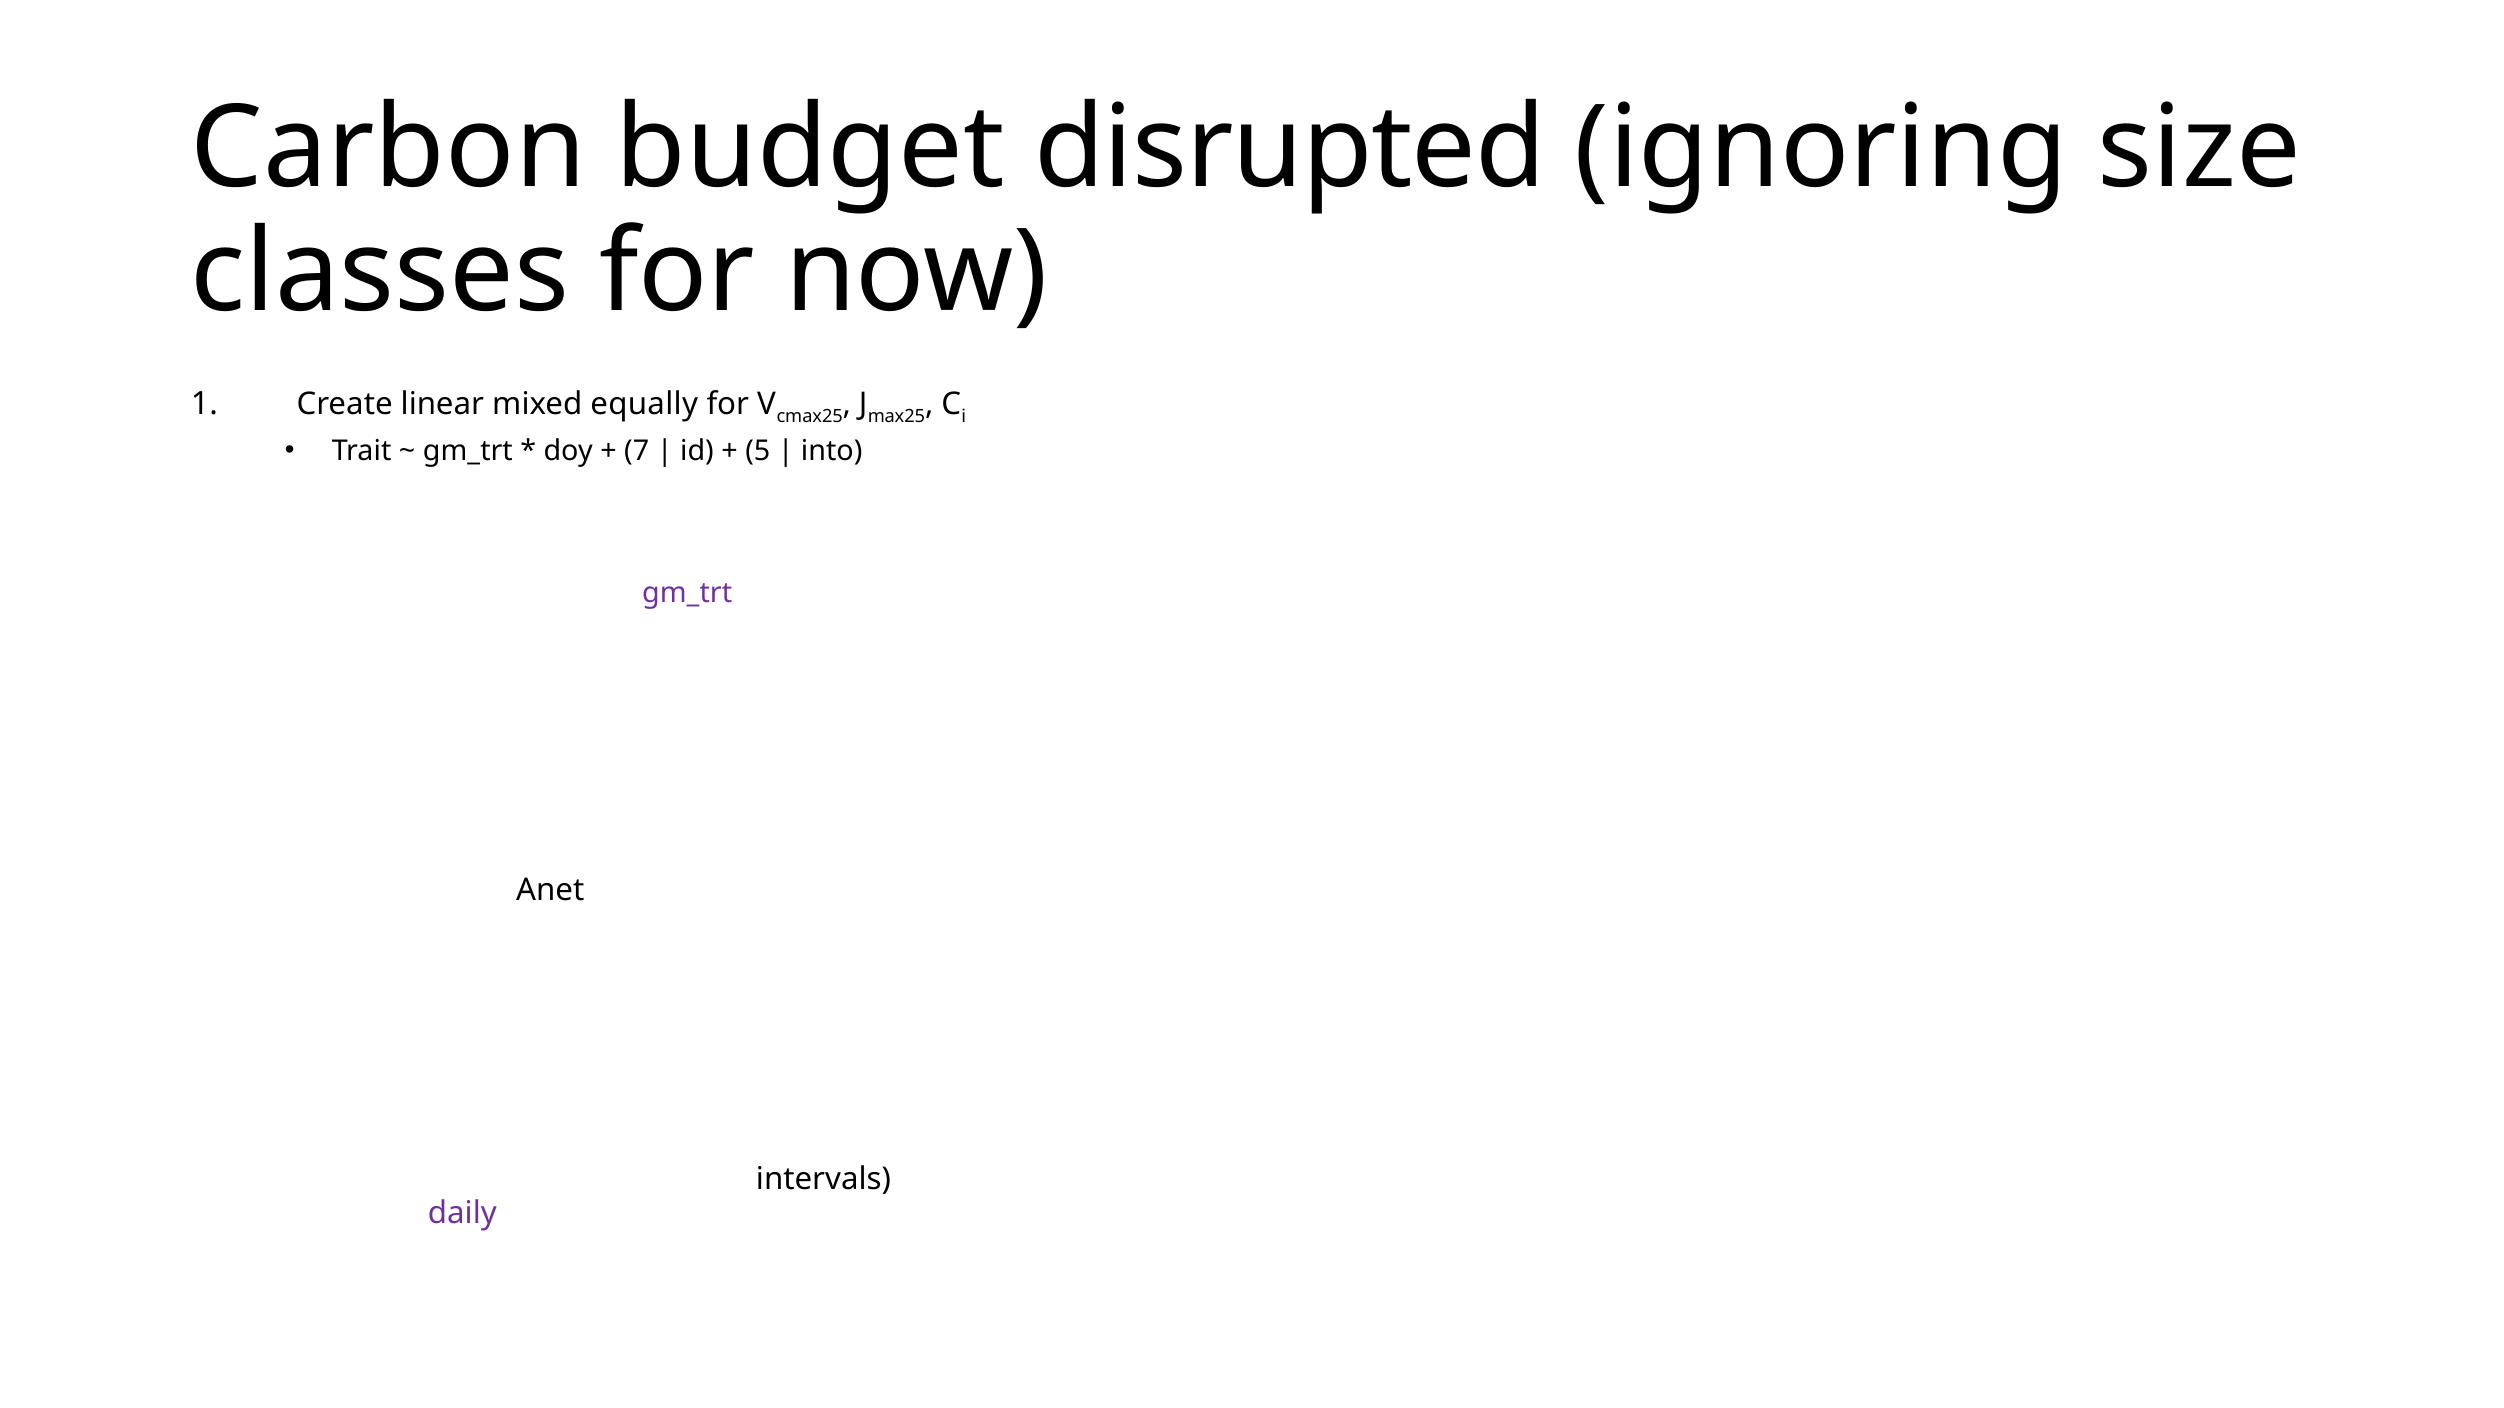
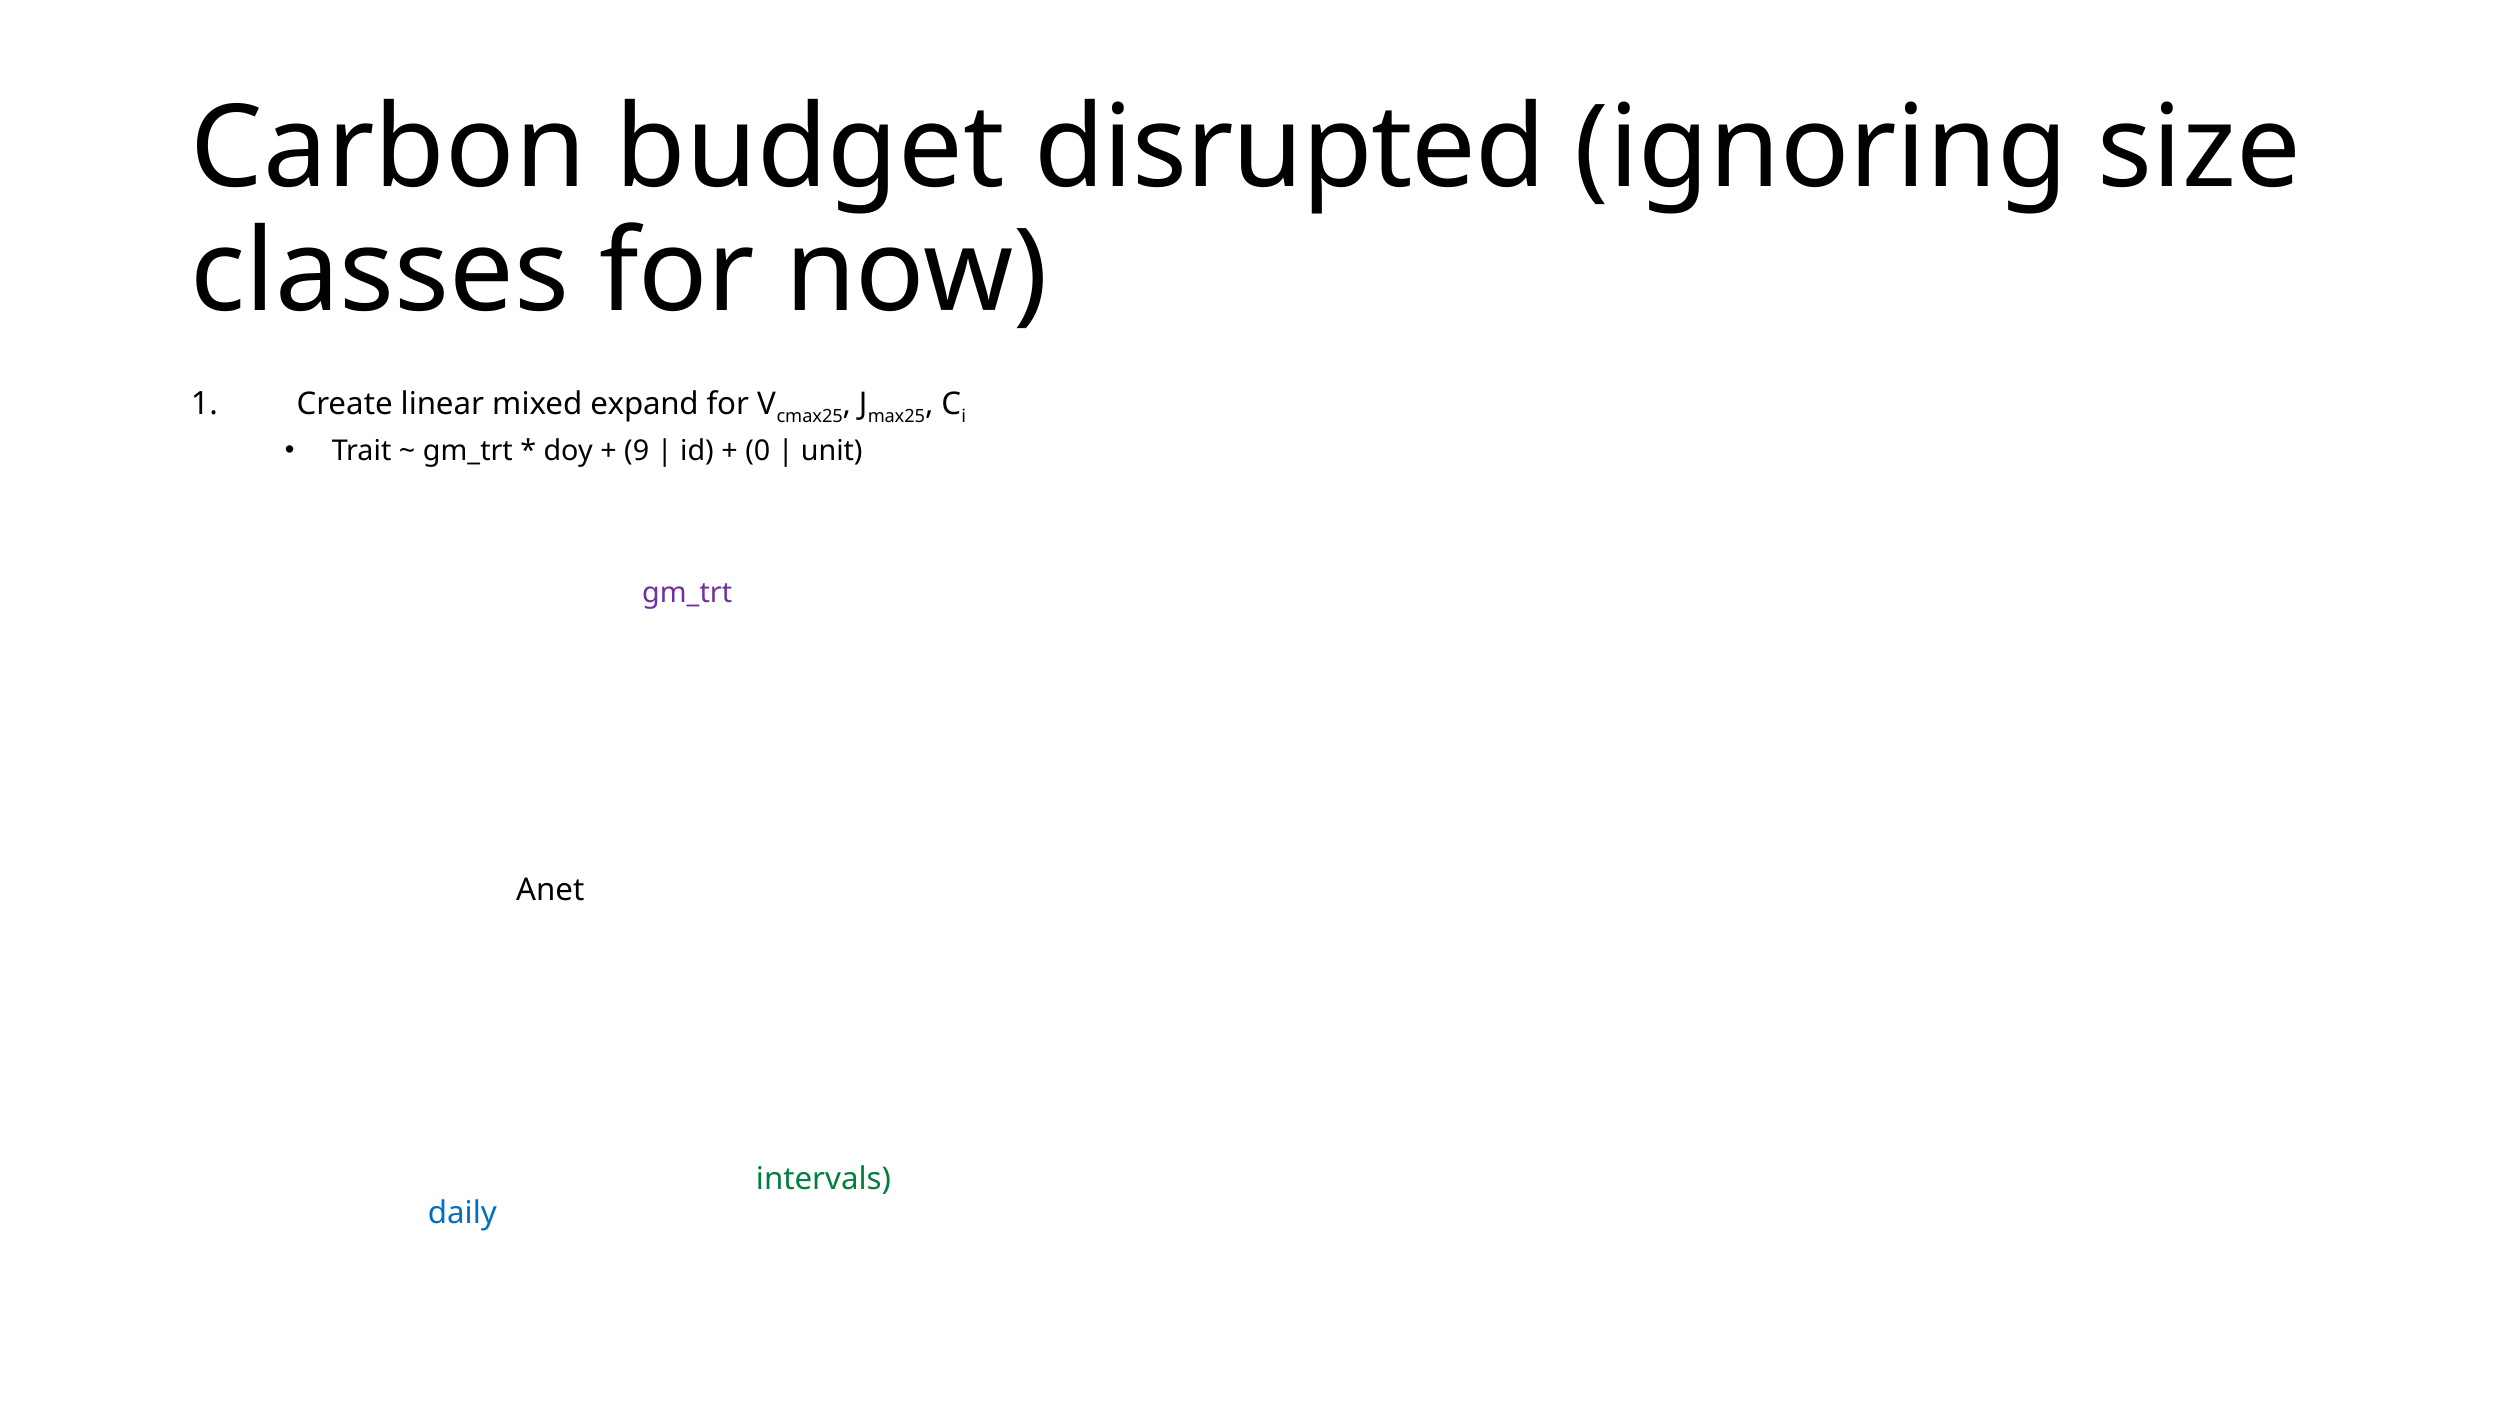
equally: equally -> expand (644, 405)
7: 7 -> 9 (637, 451)
5: 5 -> 0 (758, 451)
into: into -> unit (832, 451)
intervals colour: black -> green (823, 1179)
daily colour: purple -> blue (462, 1213)
